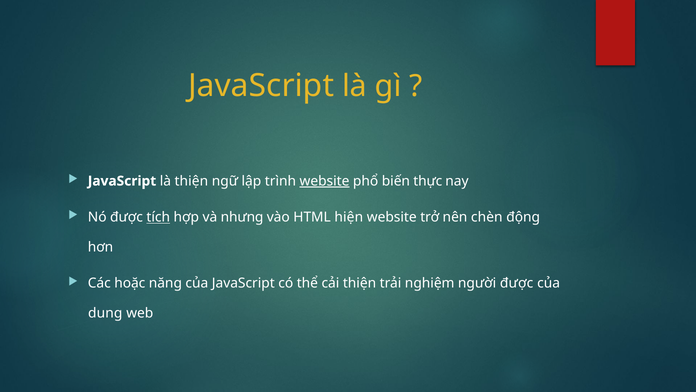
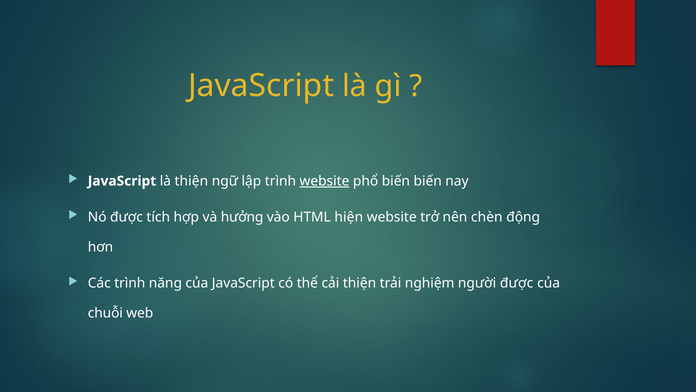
biến thực: thực -> biến (428, 181)
tích underline: present -> none (158, 217)
nhưng: nhưng -> hưởng (242, 217)
Các hoặc: hoặc -> trình (130, 283)
dung: dung -> chuỗi (105, 313)
